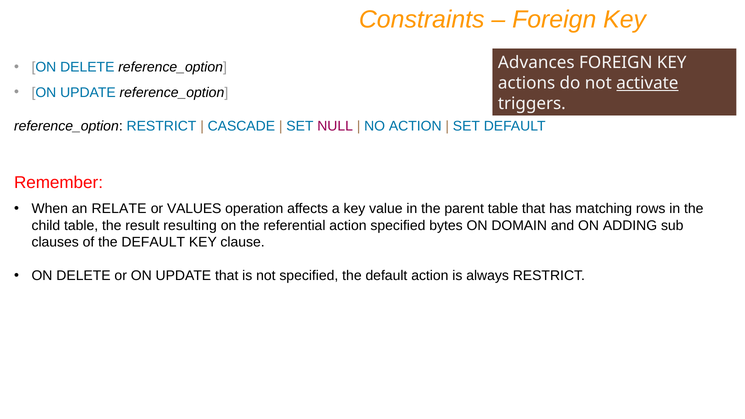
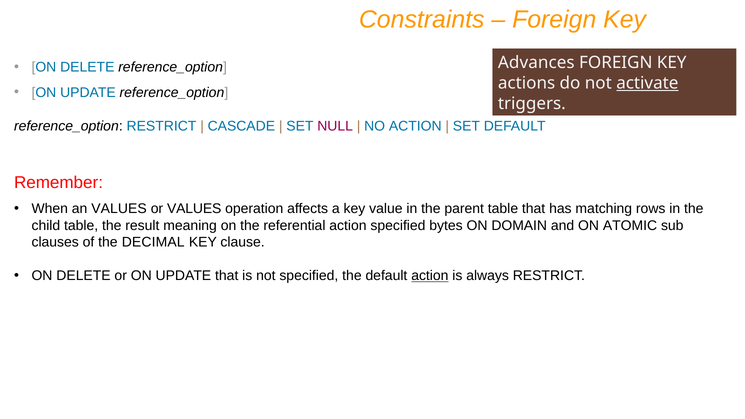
an RELATE: RELATE -> VALUES (119, 209)
resulting: resulting -> meaning (190, 225)
ADDING: ADDING -> ATOMIC (630, 225)
of the DEFAULT: DEFAULT -> DECIMAL (153, 242)
action underline: none -> present (430, 276)
